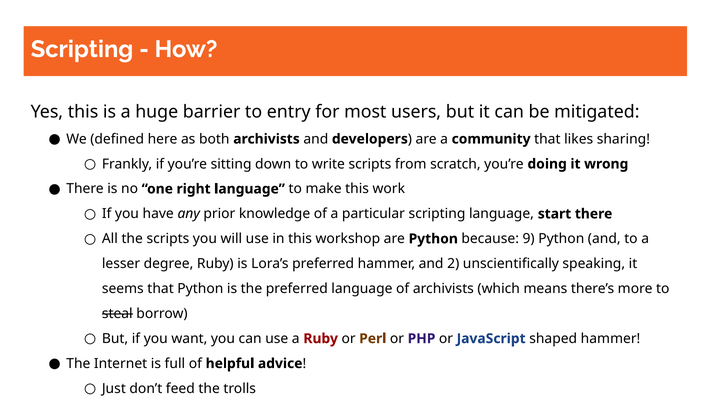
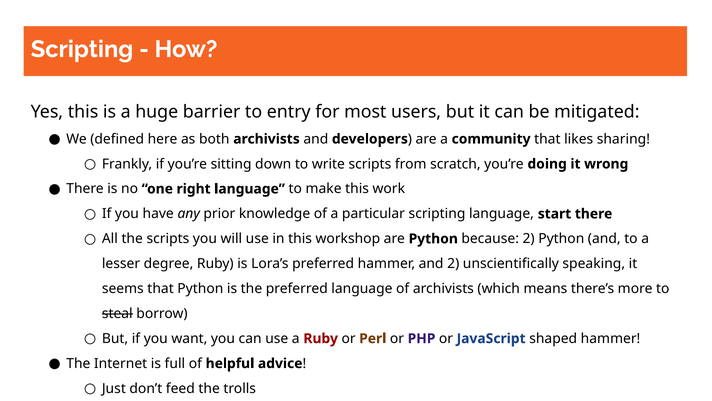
because 9: 9 -> 2 (529, 238)
